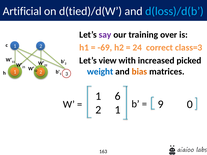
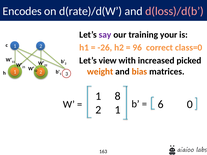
Artificial: Artificial -> Encodes (22, 11)
d(tied)/d(W: d(tied)/d(W -> d(rate)/d(W (91, 11)
d(loss)/d(b colour: light blue -> pink (175, 11)
over: over -> your (169, 35)
-69: -69 -> -26 (105, 48)
24: 24 -> 96 (137, 48)
class=3: class=3 -> class=0 (189, 48)
weight colour: blue -> orange (100, 72)
6: 6 -> 8 (118, 96)
9: 9 -> 6 (161, 104)
